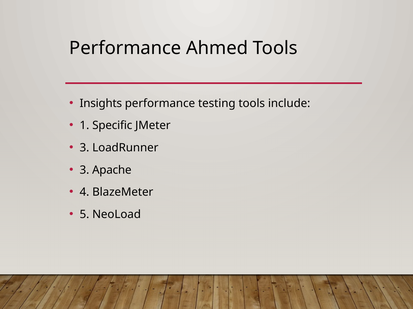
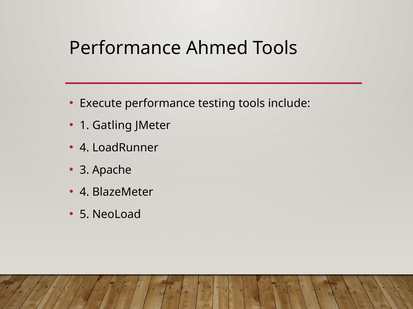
Insights: Insights -> Execute (101, 104)
Specific: Specific -> Gatling (112, 126)
3: 3 -> 4 (84, 148)
